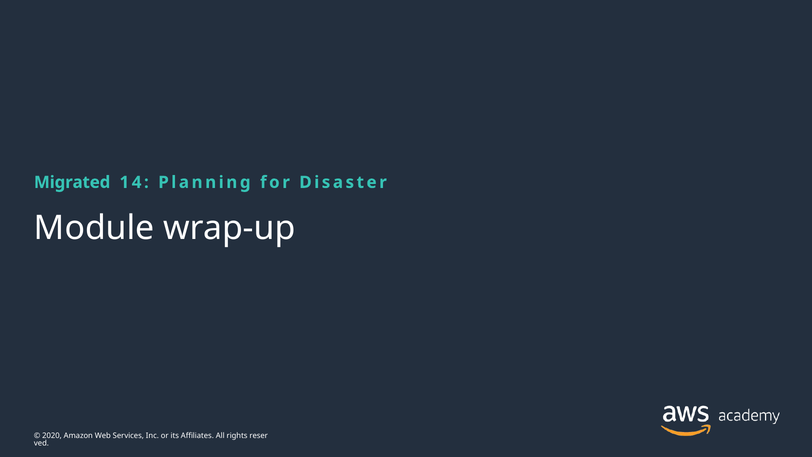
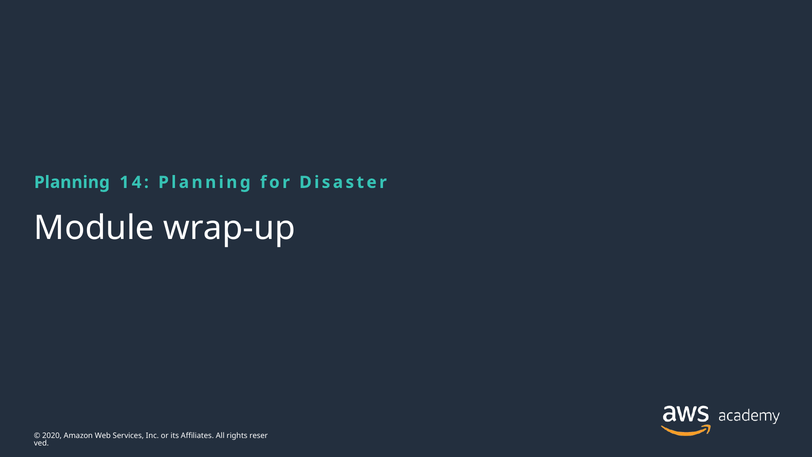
Migrated: Migrated -> Planning (72, 182)
